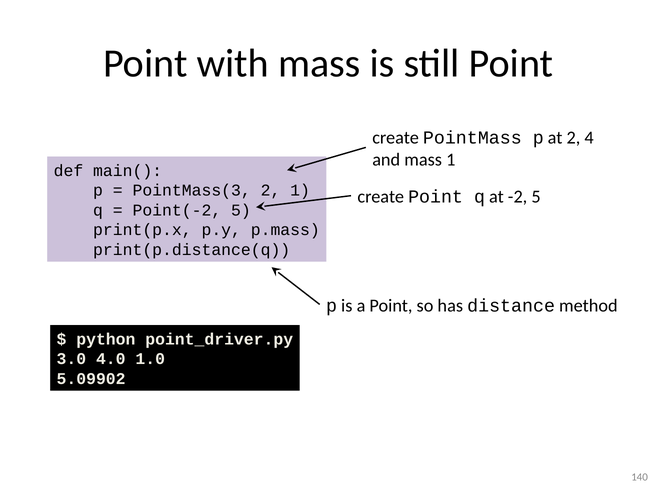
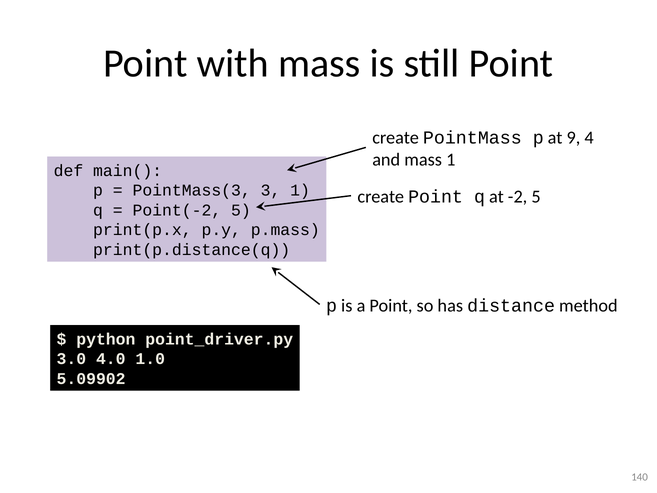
at 2: 2 -> 9 (573, 138)
PointMass(3 2: 2 -> 3 (271, 190)
